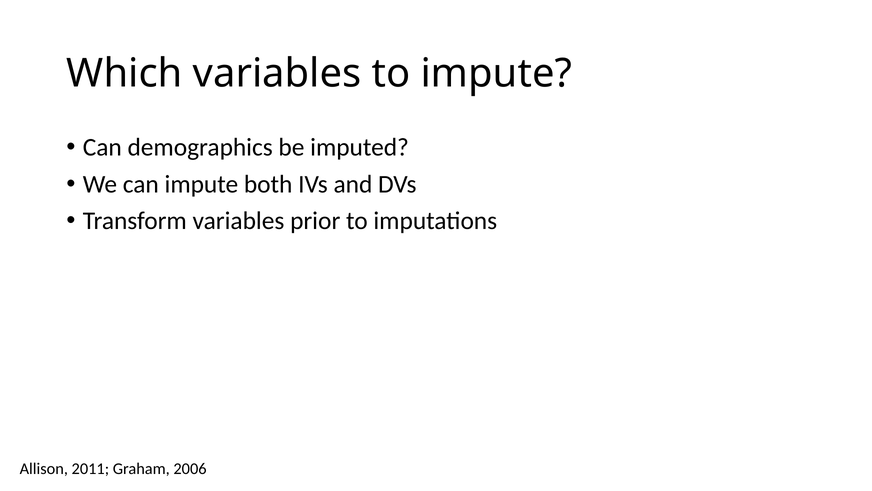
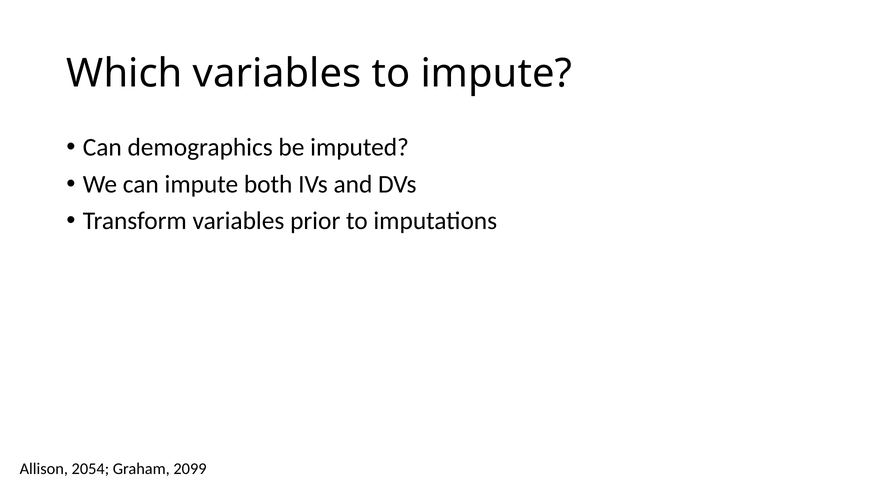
2011: 2011 -> 2054 (90, 468)
2006: 2006 -> 2099 (190, 468)
